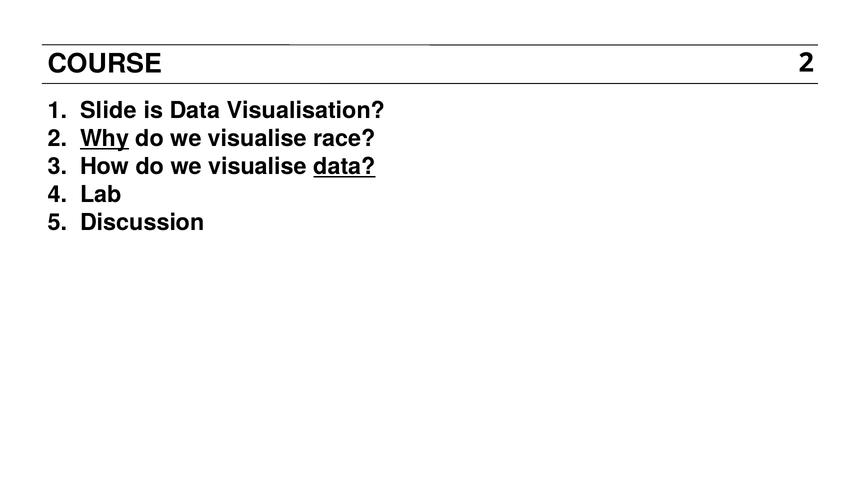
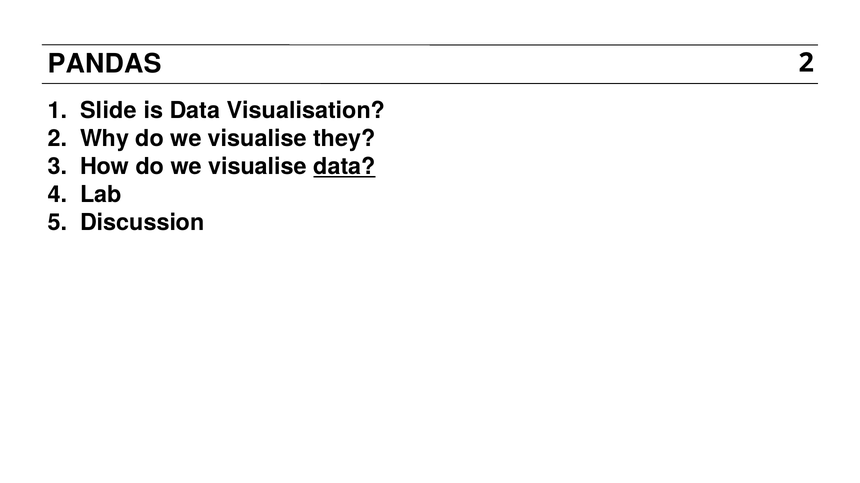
COURSE: COURSE -> PANDAS (105, 64)
Why underline: present -> none (105, 139)
race: race -> they (344, 139)
